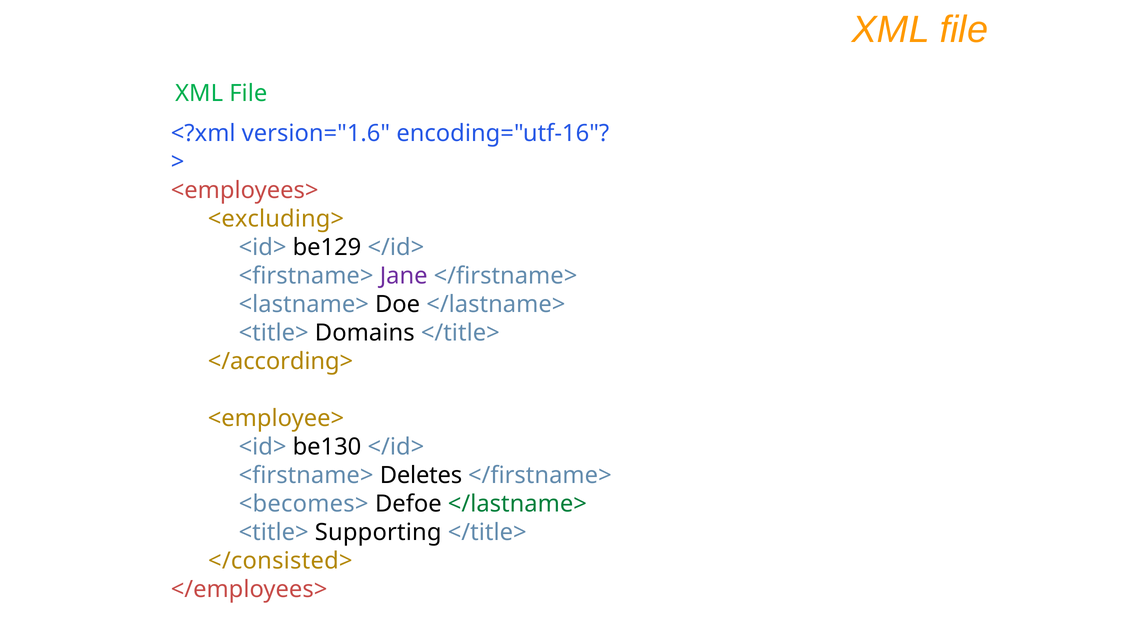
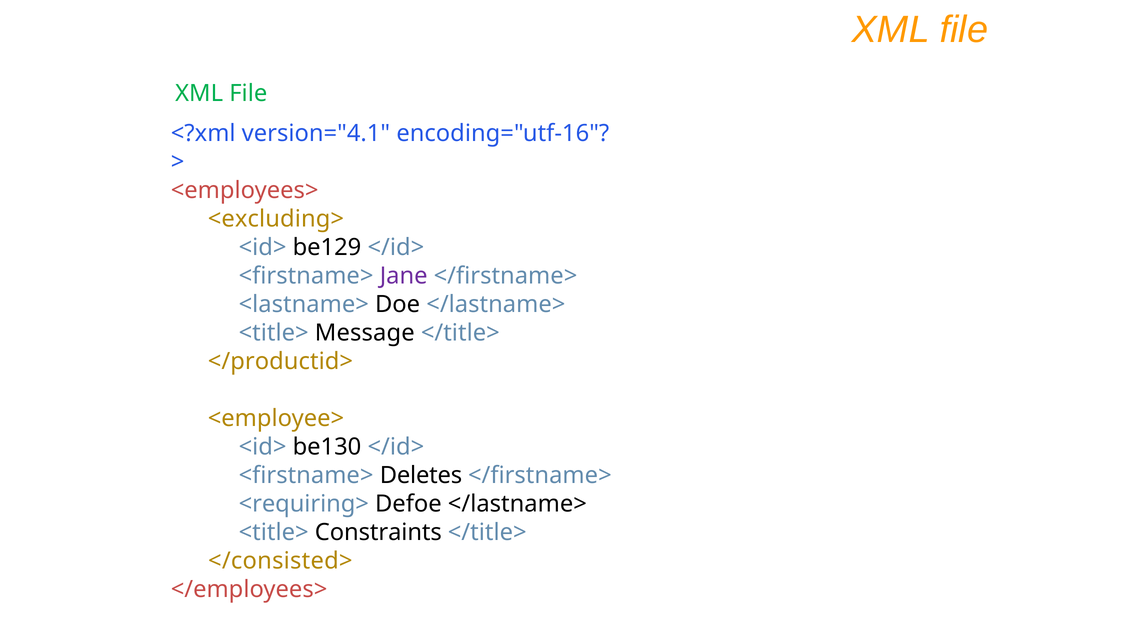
version="1.6: version="1.6 -> version="4.1 (316, 134)
Domains: Domains -> Message (365, 333)
</according>: </according> -> </productid> (280, 361)
<becomes>: <becomes> -> <requiring> (304, 504)
</lastname> colour: green -> black (517, 504)
Supporting: Supporting -> Constraints (378, 532)
